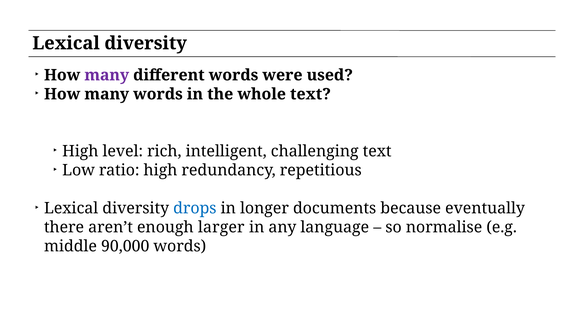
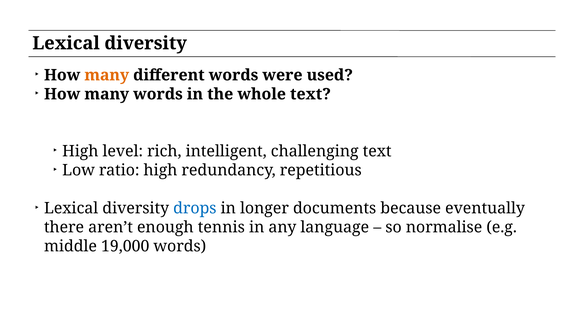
many colour: purple -> orange (107, 75)
larger: larger -> tennis (221, 227)
90,000: 90,000 -> 19,000 (125, 246)
